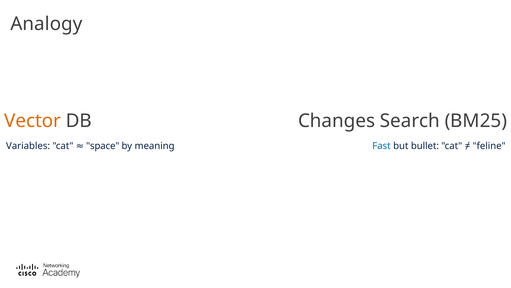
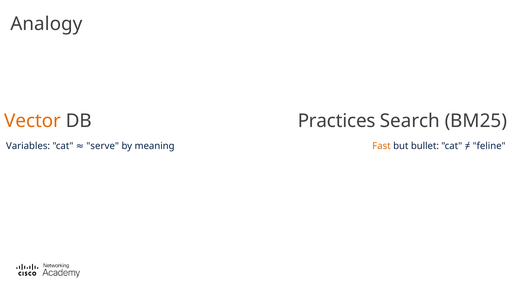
Changes: Changes -> Practices (337, 121)
space: space -> serve (103, 146)
Fast colour: blue -> orange (381, 146)
